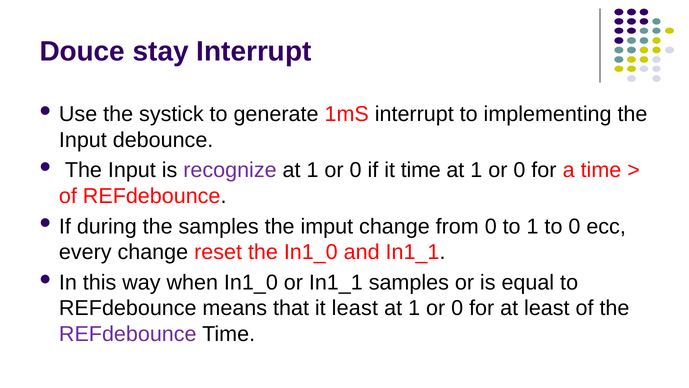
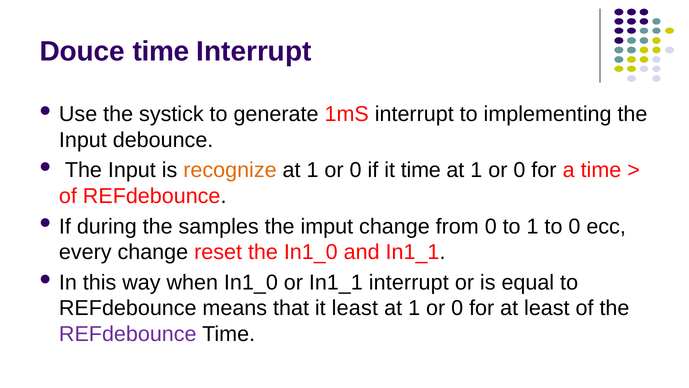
Douce stay: stay -> time (161, 51)
recognize colour: purple -> orange (230, 170)
In1_1 samples: samples -> interrupt (409, 282)
